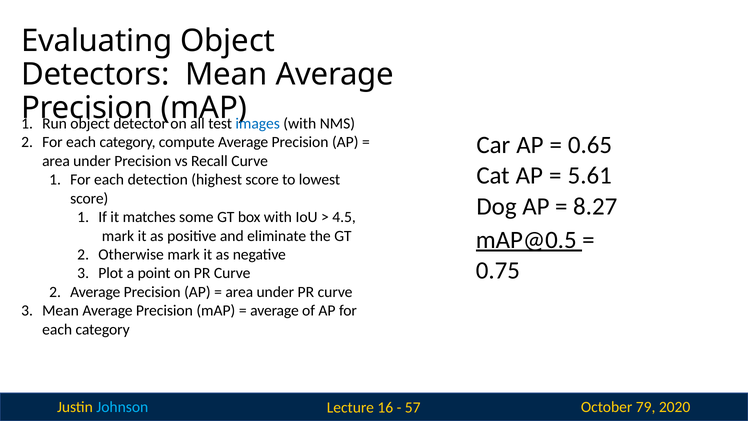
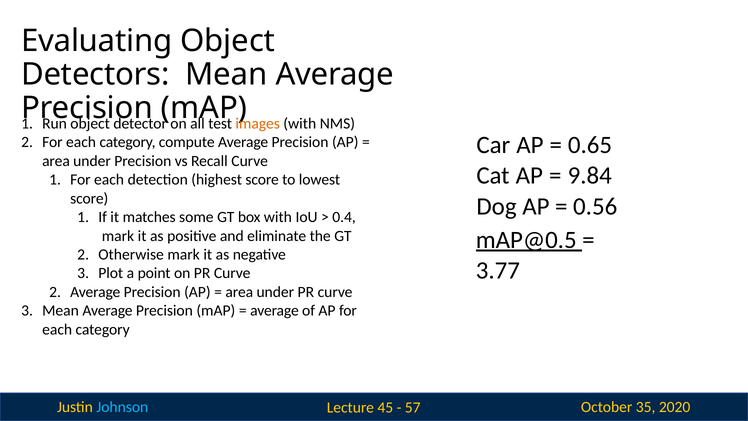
images colour: blue -> orange (258, 124)
5.61: 5.61 -> 9.84 (590, 176)
8.27: 8.27 -> 0.56 (595, 206)
4.5: 4.5 -> 0.4 (344, 217)
0.75: 0.75 -> 3.77 (498, 270)
16: 16 -> 45 (385, 407)
79: 79 -> 35 (646, 407)
